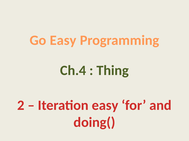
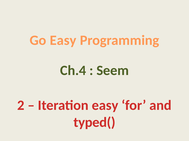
Thing: Thing -> Seem (113, 71)
doing(: doing( -> typed( (95, 123)
